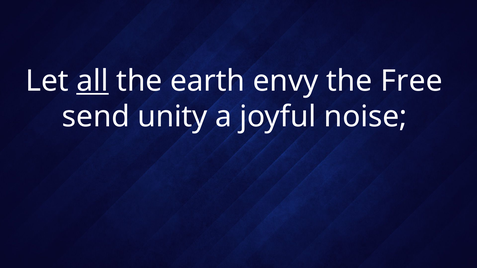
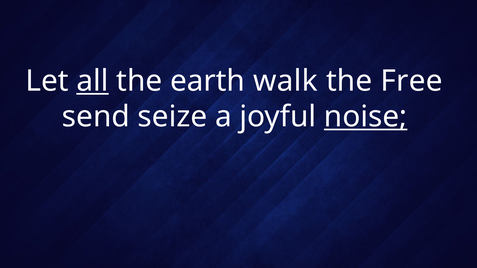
envy: envy -> walk (285, 81)
unity: unity -> seize (172, 117)
noise underline: none -> present (366, 117)
